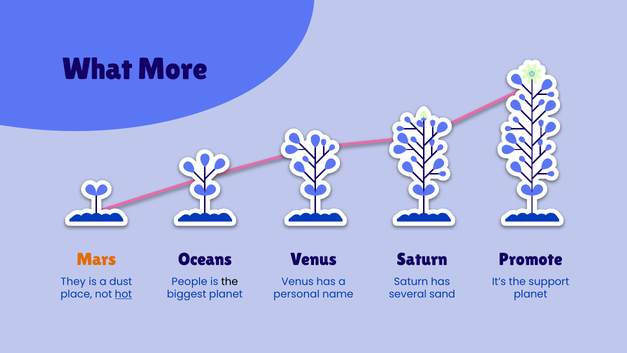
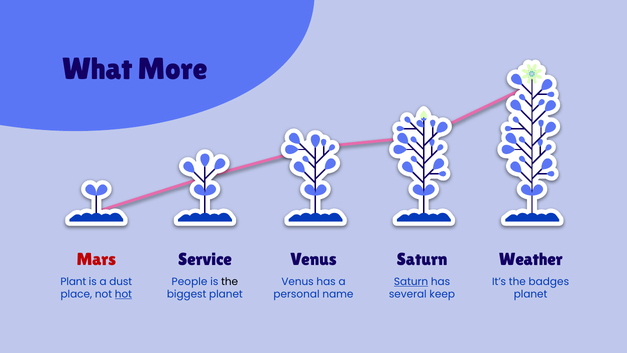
Mars colour: orange -> red (96, 259)
Oceans: Oceans -> Service (205, 259)
Promote: Promote -> Weather (531, 259)
They: They -> Plant (73, 281)
Saturn underline: none -> present (411, 281)
support: support -> badges (549, 281)
sand: sand -> keep (442, 294)
